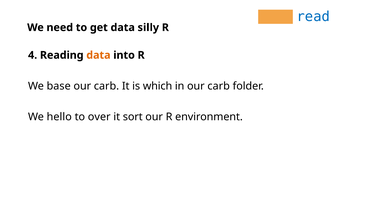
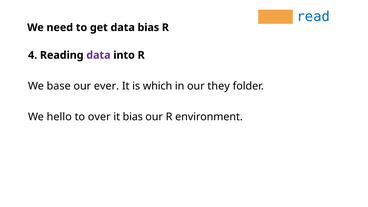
data silly: silly -> bias (148, 28)
data colour: orange -> purple (98, 55)
carb: carb -> ever (106, 86)
in our carb: carb -> they (219, 86)
it sort: sort -> bias (133, 117)
